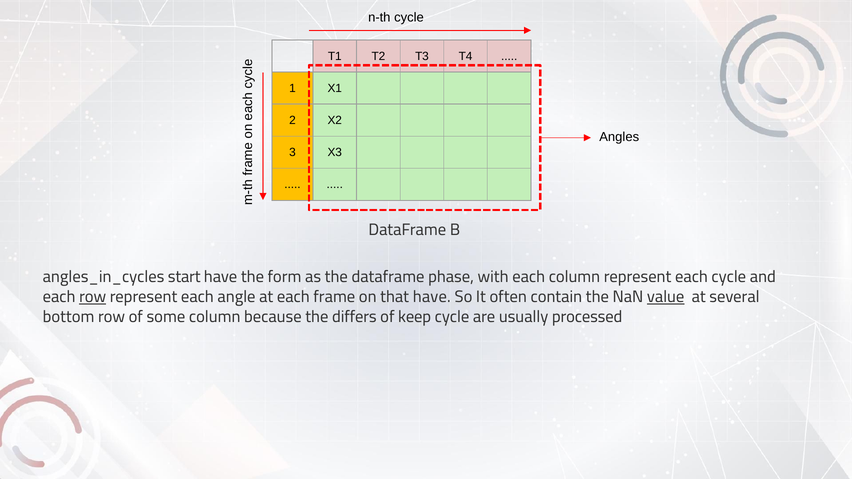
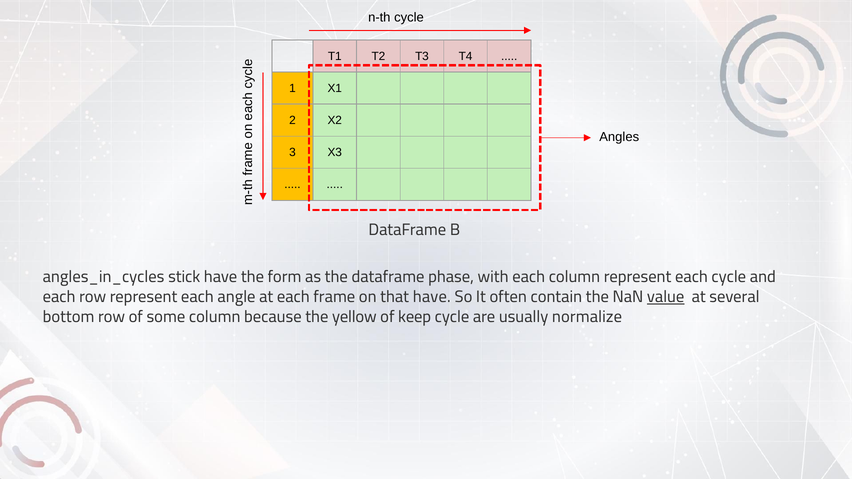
start: start -> stick (184, 277)
row underline: present -> none (93, 297)
differs: differs -> yellow (354, 317)
processed: processed -> normalize (587, 317)
